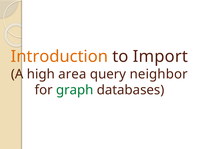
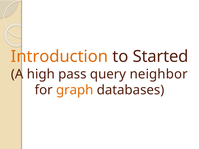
Import: Import -> Started (161, 57)
area: area -> pass (72, 74)
graph colour: green -> orange (75, 90)
